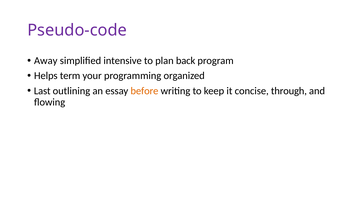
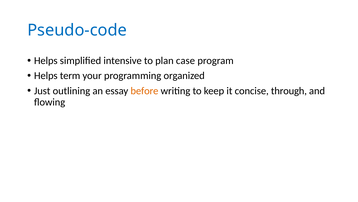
Pseudo-code colour: purple -> blue (77, 30)
Away: Away -> Helps (46, 61)
back: back -> case (185, 61)
Last: Last -> Just (42, 91)
